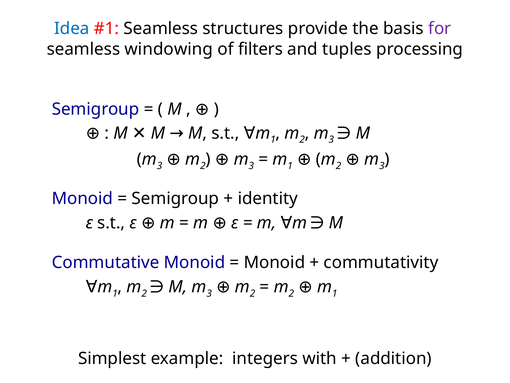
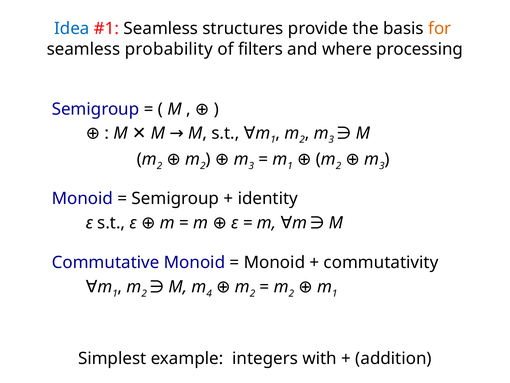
for colour: purple -> orange (440, 29)
windowing: windowing -> probability (169, 49)
tuples: tuples -> where (347, 49)
3: 3 -> 2 (159, 166)
M m 3: 3 -> 4 (209, 293)
